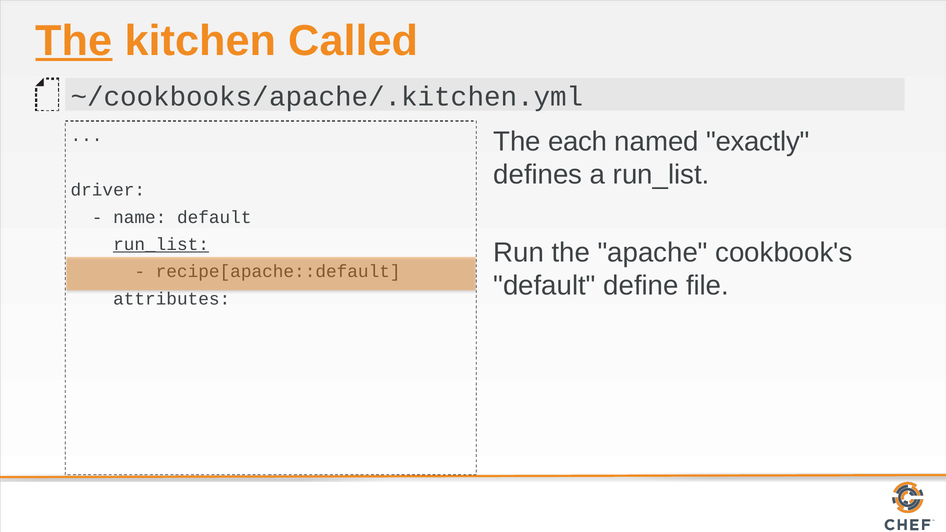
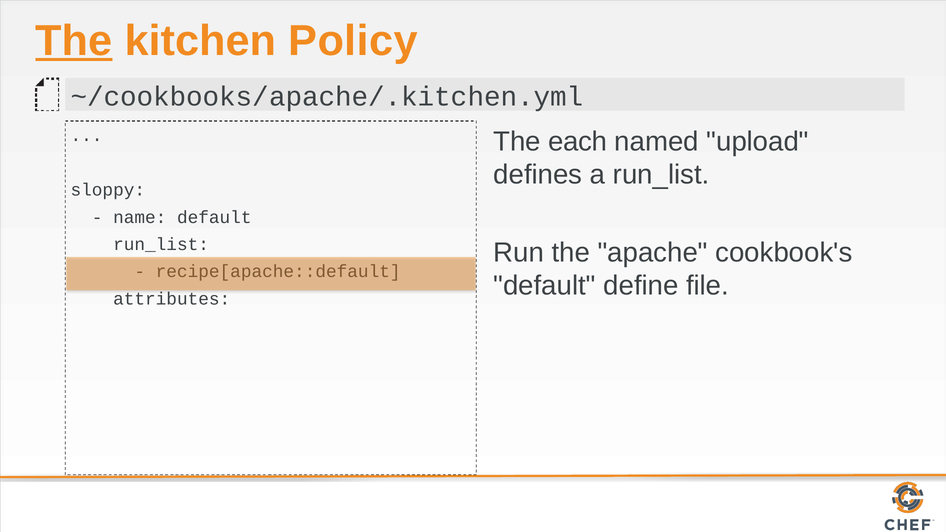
Called: Called -> Policy (353, 41)
exactly: exactly -> upload (758, 141)
driver: driver -> sloppy (108, 190)
run_list underline: present -> none (161, 244)
